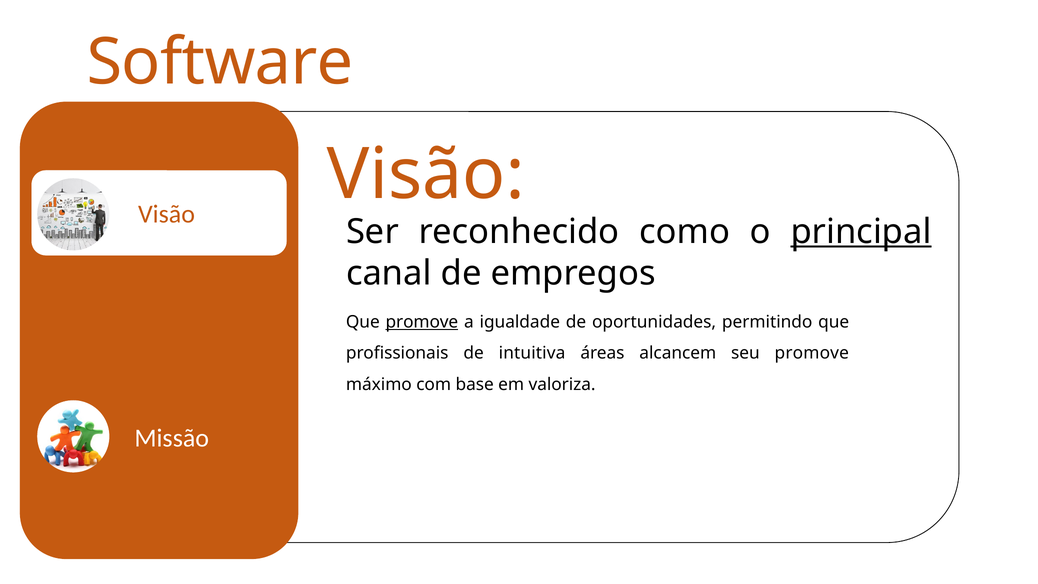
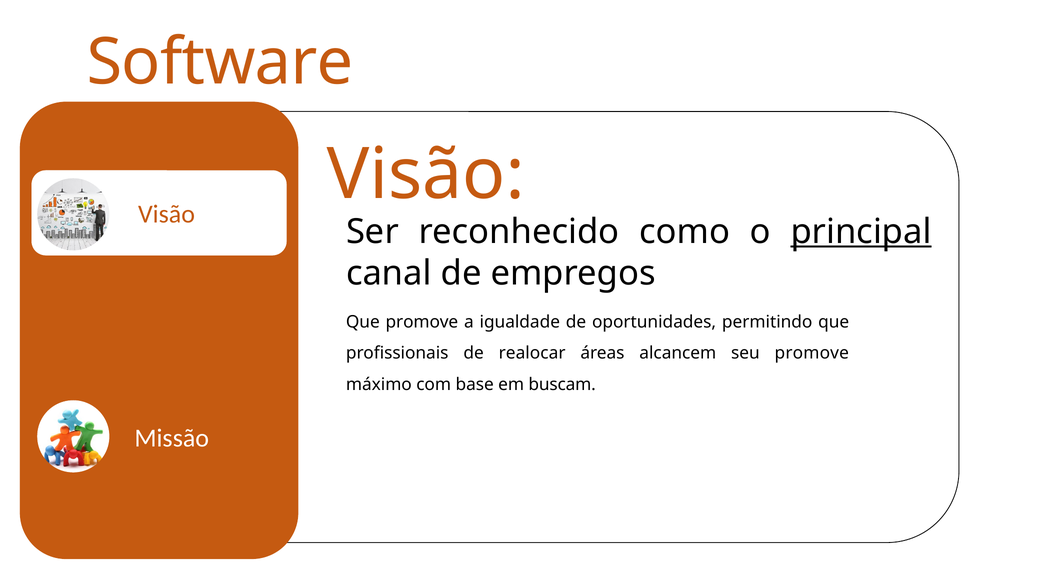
promove underline: present -> none (422, 322)
intuitiva: intuitiva -> realocar (532, 353)
valoriza: valoriza -> buscam (562, 384)
